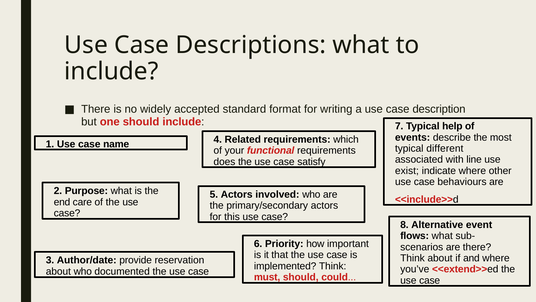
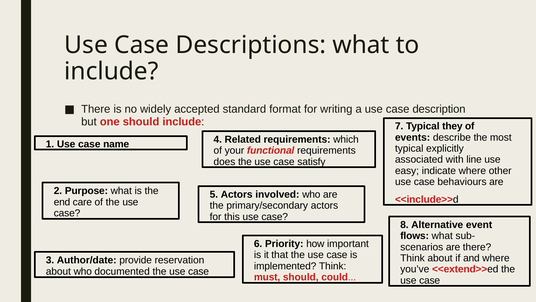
help: help -> they (452, 126)
different: different -> explicitly (445, 148)
exist: exist -> easy (407, 170)
